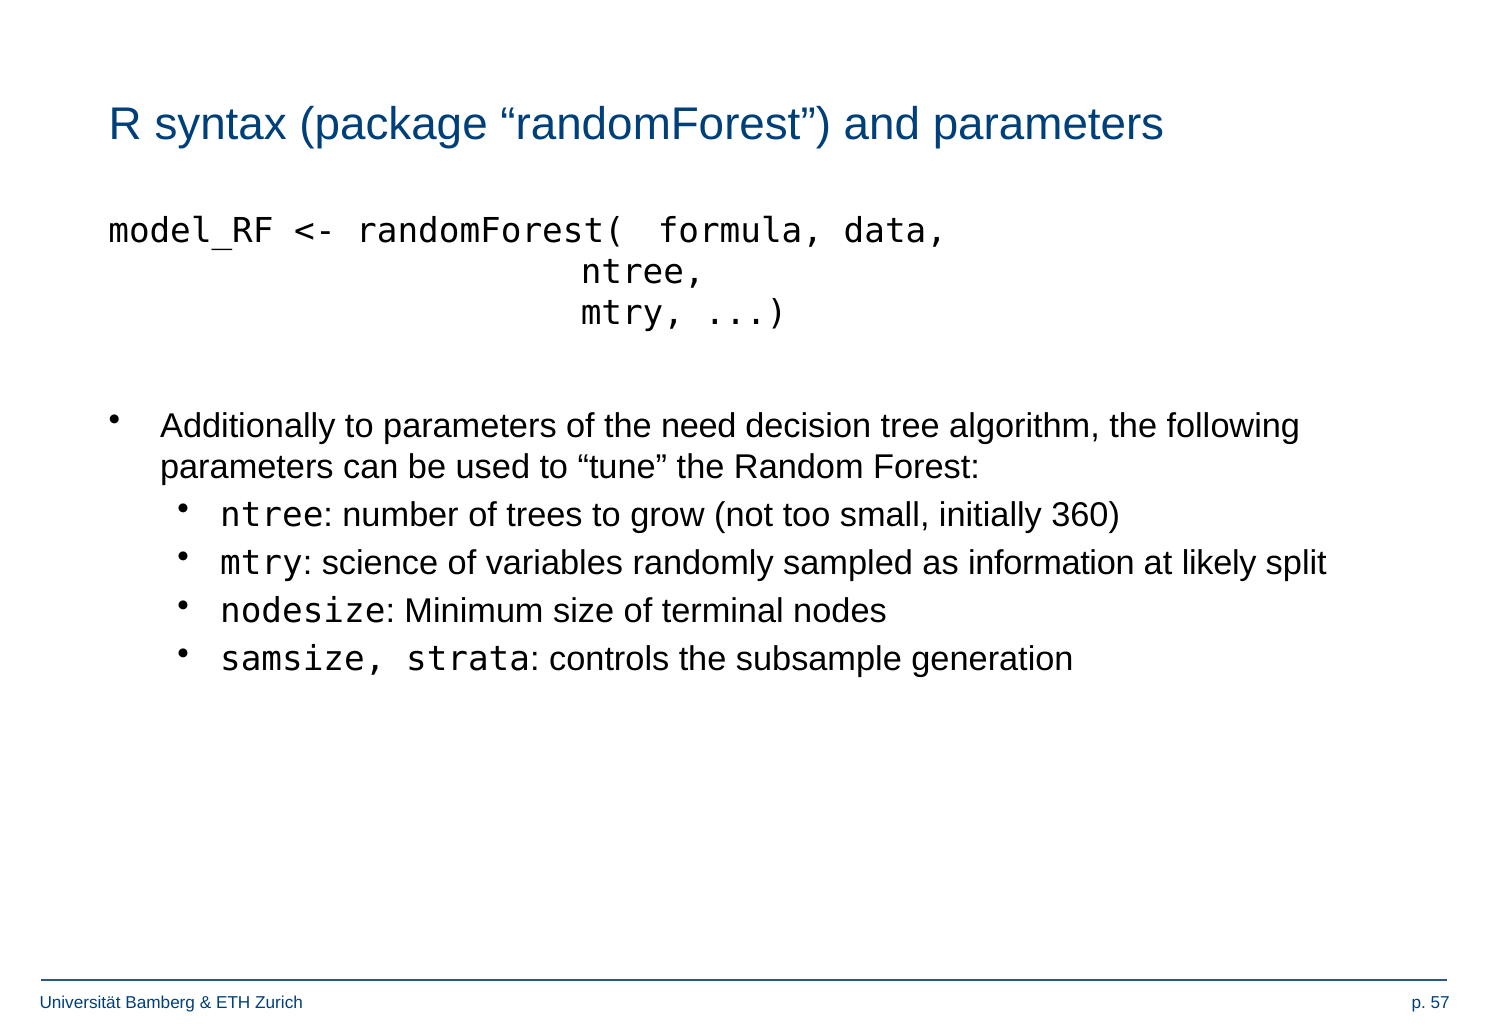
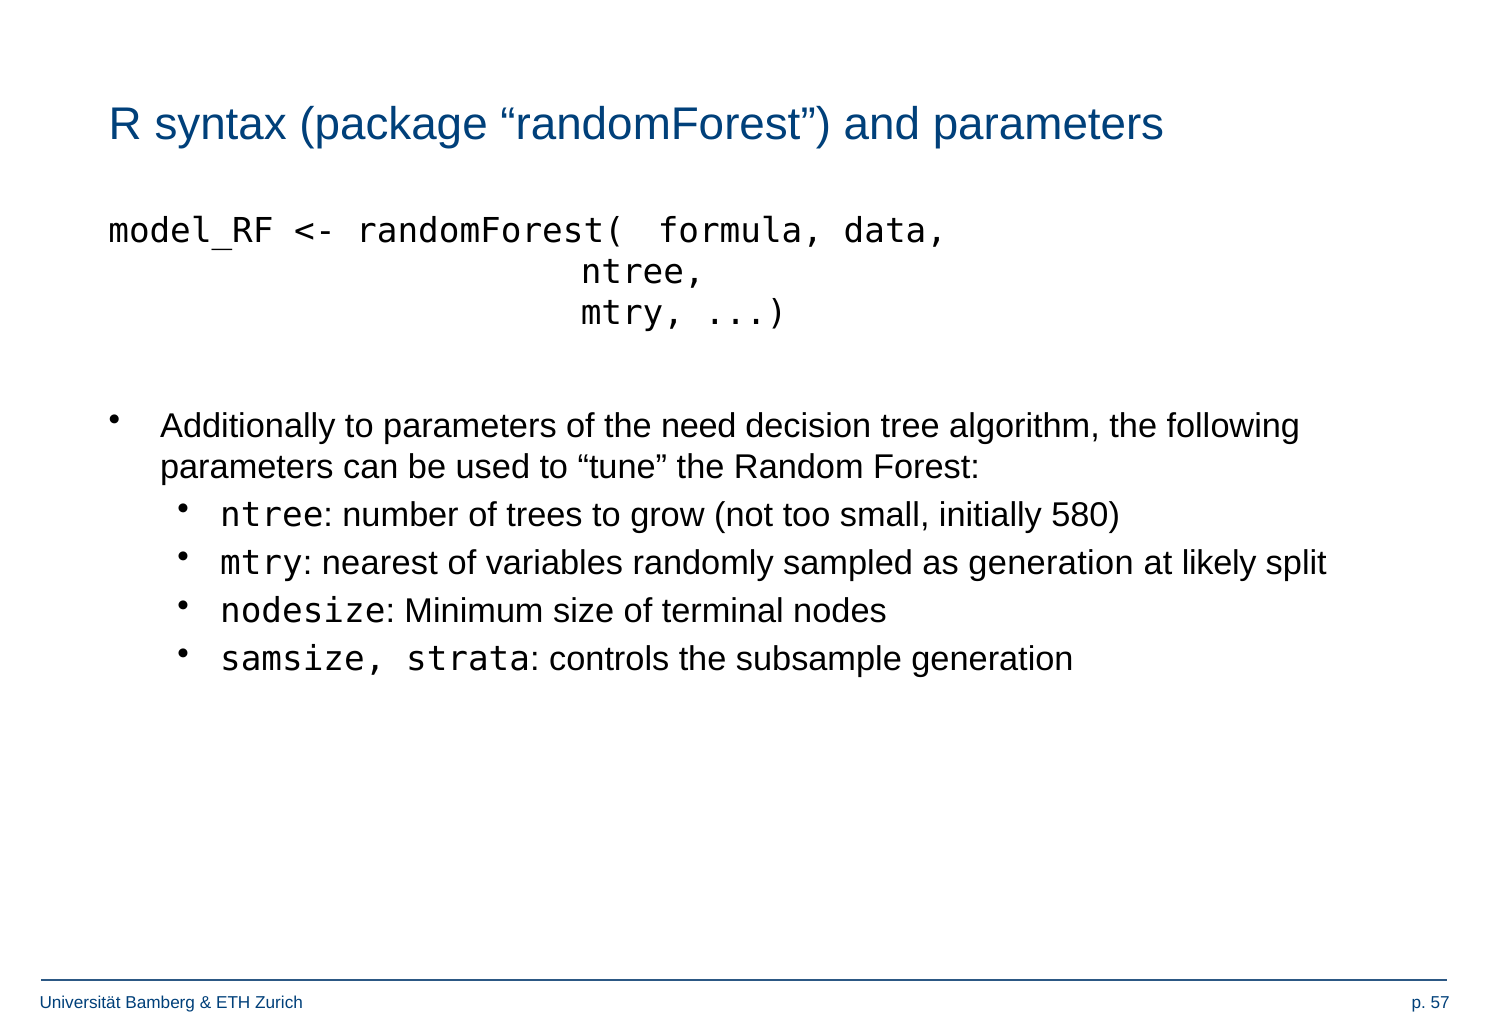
360: 360 -> 580 (1086, 515)
science: science -> nearest (380, 563)
as information: information -> generation (1051, 563)
